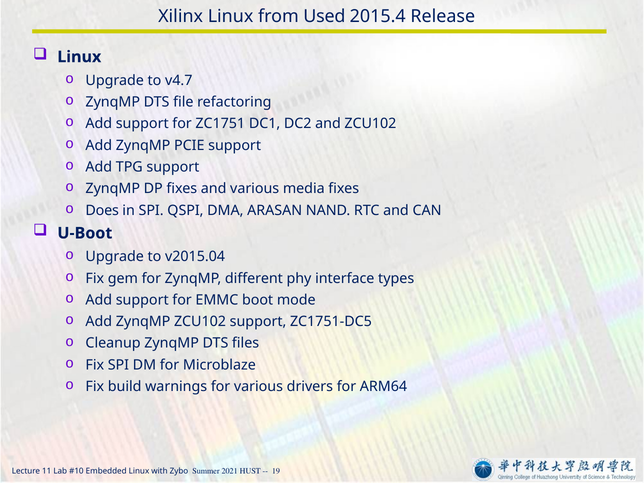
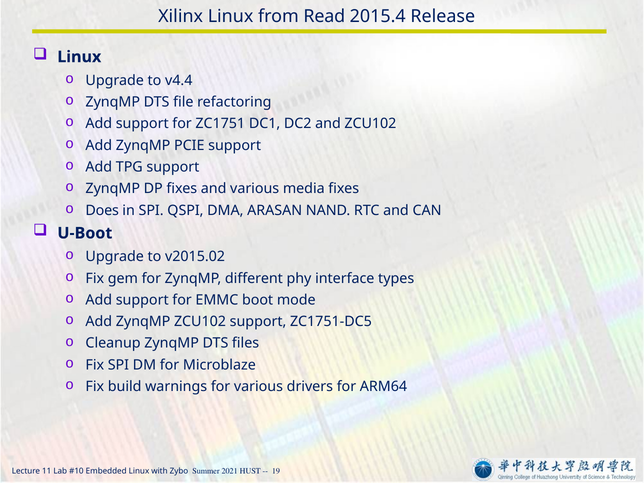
Used: Used -> Read (324, 16)
v4.7: v4.7 -> v4.4 (179, 80)
v2015.04: v2015.04 -> v2015.02 (195, 257)
